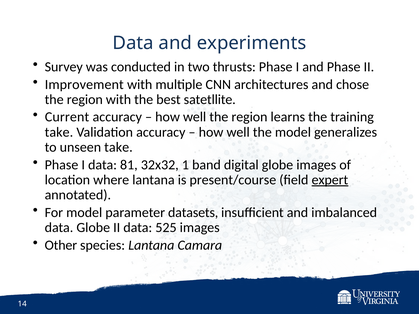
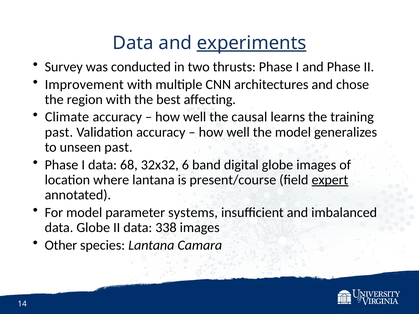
experiments underline: none -> present (252, 43)
satetllite: satetllite -> affecting (210, 100)
Current: Current -> Climate (67, 117)
well the region: region -> causal (249, 117)
take: take -> past (59, 132)
unseen take: take -> past (118, 147)
81: 81 -> 68 (129, 165)
1: 1 -> 6 (185, 165)
datasets: datasets -> systems (193, 213)
525: 525 -> 338 (166, 228)
